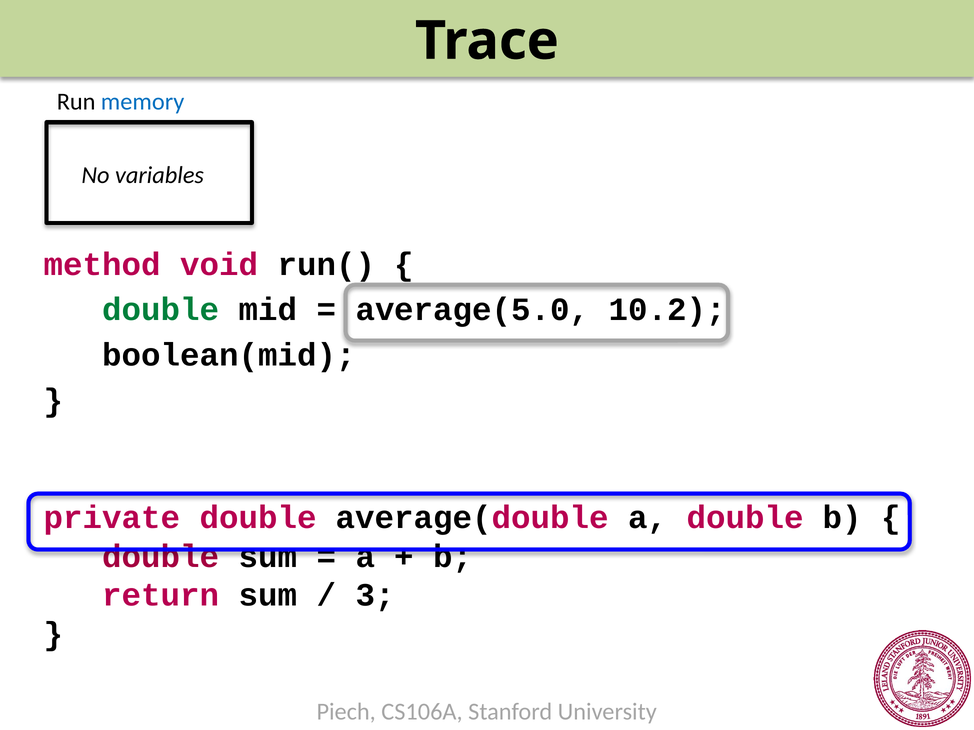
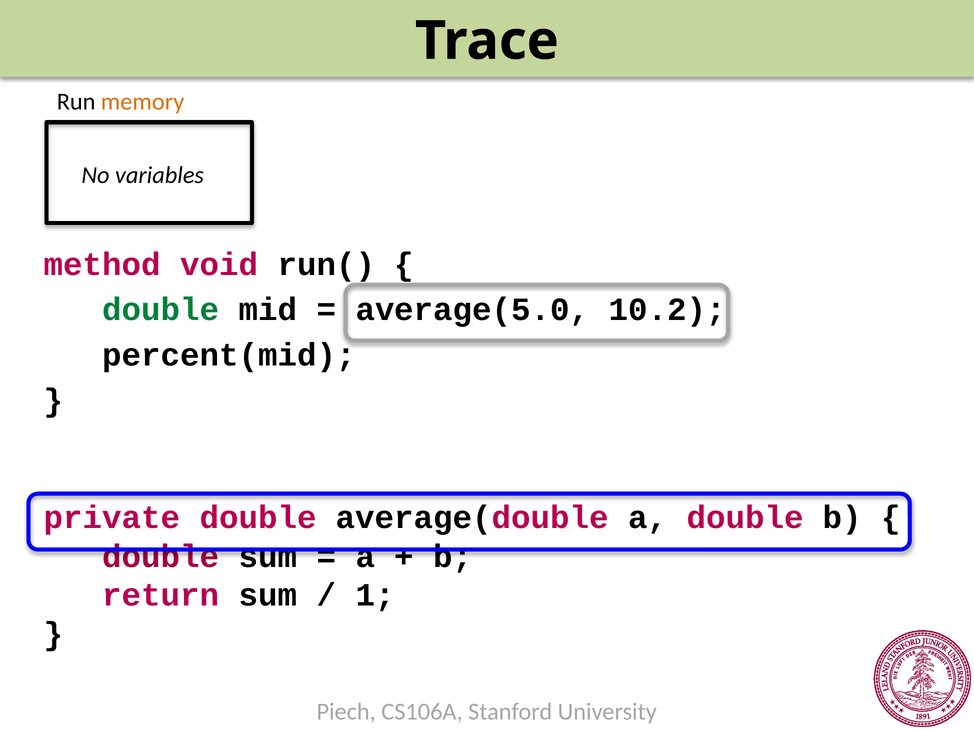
memory colour: blue -> orange (143, 102)
boolean(mid: boolean(mid -> percent(mid (229, 355)
3: 3 -> 1 (375, 596)
